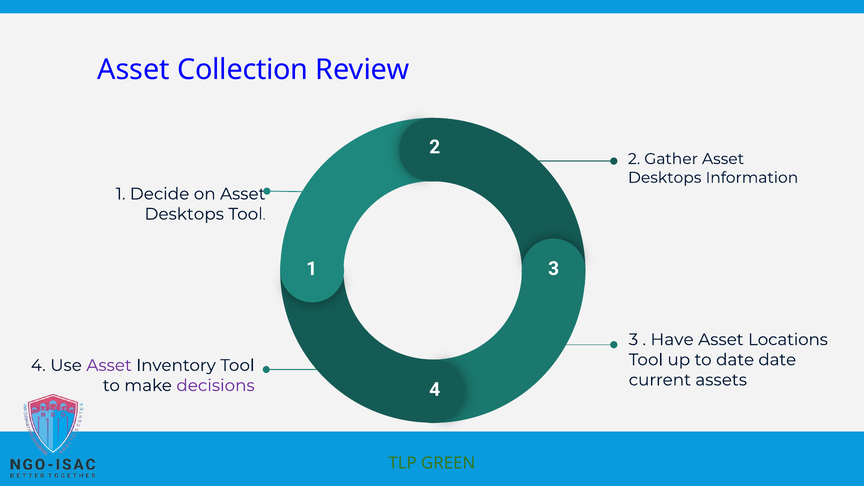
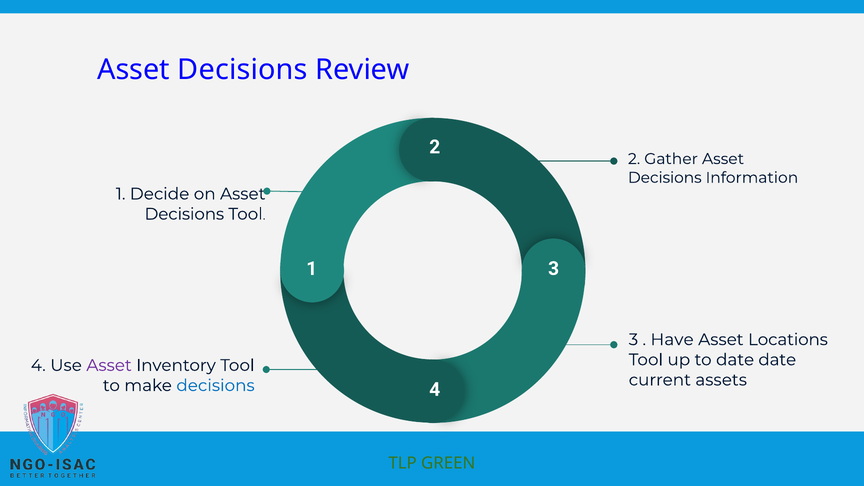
Collection: Collection -> Decisions (243, 70)
Desktops: Desktops -> Decisions (665, 178)
Desktops: Desktops -> Decisions (184, 214)
decisions colour: purple -> blue (216, 386)
